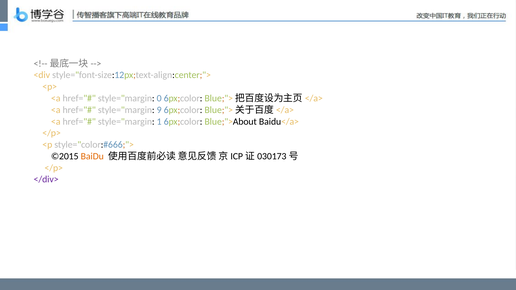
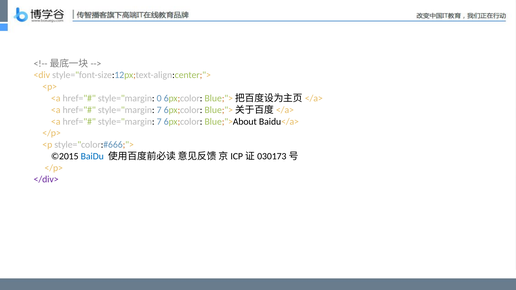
9: 9 -> 7 (159, 110)
1: 1 -> 7 (159, 122)
BaiDu colour: orange -> blue (92, 156)
